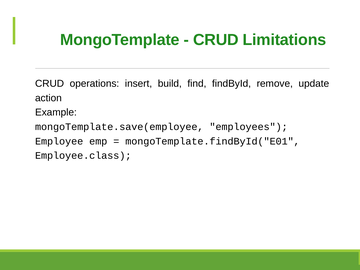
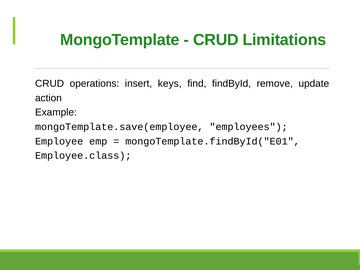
build: build -> keys (170, 84)
